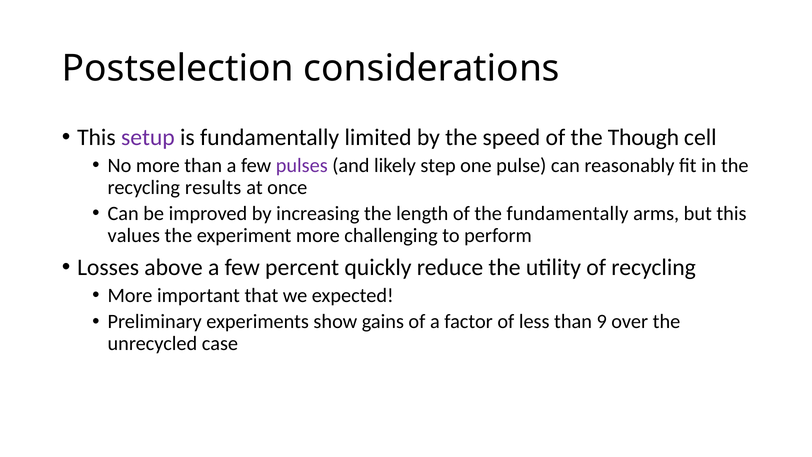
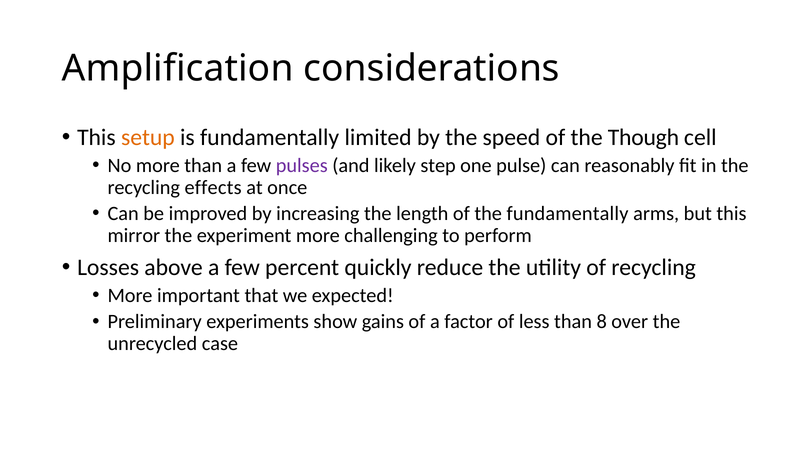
Postselection: Postselection -> Amplification (178, 68)
setup colour: purple -> orange (148, 137)
results: results -> effects (213, 187)
values: values -> mirror (134, 235)
9: 9 -> 8 (602, 322)
